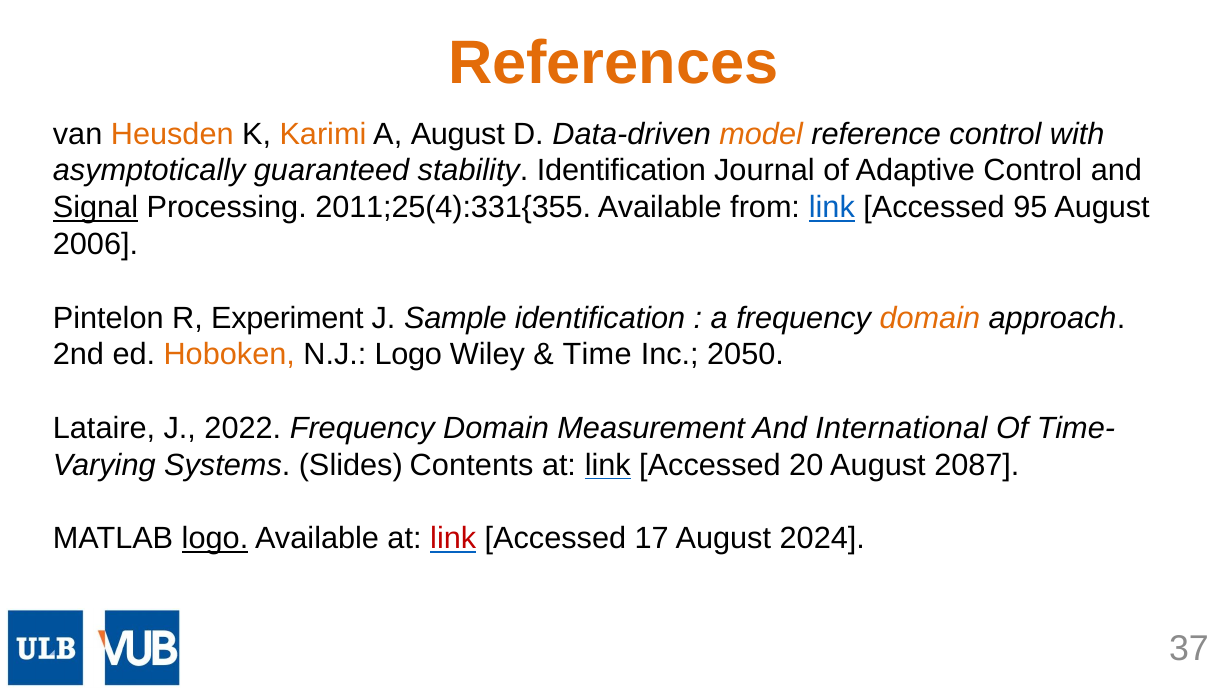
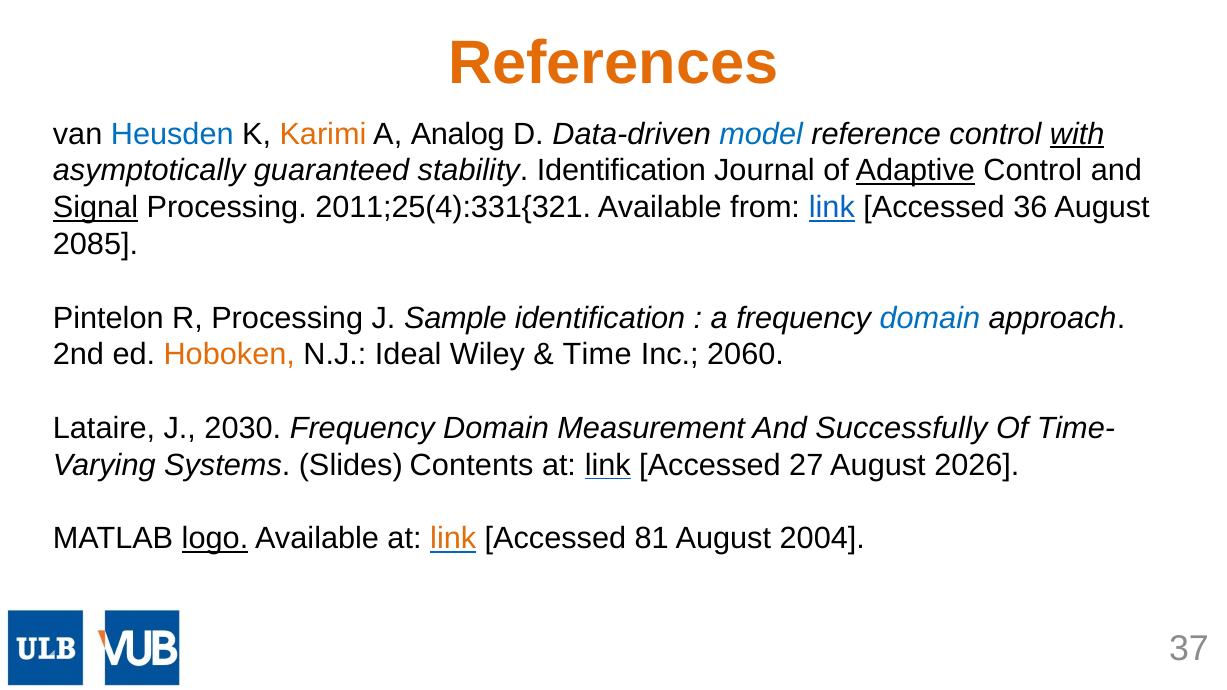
Heusden colour: orange -> blue (172, 134)
A August: August -> Analog (458, 134)
model colour: orange -> blue (761, 134)
with underline: none -> present (1077, 134)
Adaptive underline: none -> present (915, 171)
2011;25(4):331{355: 2011;25(4):331{355 -> 2011;25(4):331{321 (453, 208)
95: 95 -> 36 (1030, 208)
2006: 2006 -> 2085 (95, 244)
R Experiment: Experiment -> Processing (287, 318)
domain colour: orange -> blue (930, 318)
N.J Logo: Logo -> Ideal (408, 355)
2050: 2050 -> 2060 (746, 355)
2022: 2022 -> 2030 (243, 428)
International: International -> Successfully (901, 428)
20: 20 -> 27 (806, 465)
2087: 2087 -> 2026 (977, 465)
link colour: red -> orange (453, 539)
17: 17 -> 81 (652, 539)
2024: 2024 -> 2004 (822, 539)
